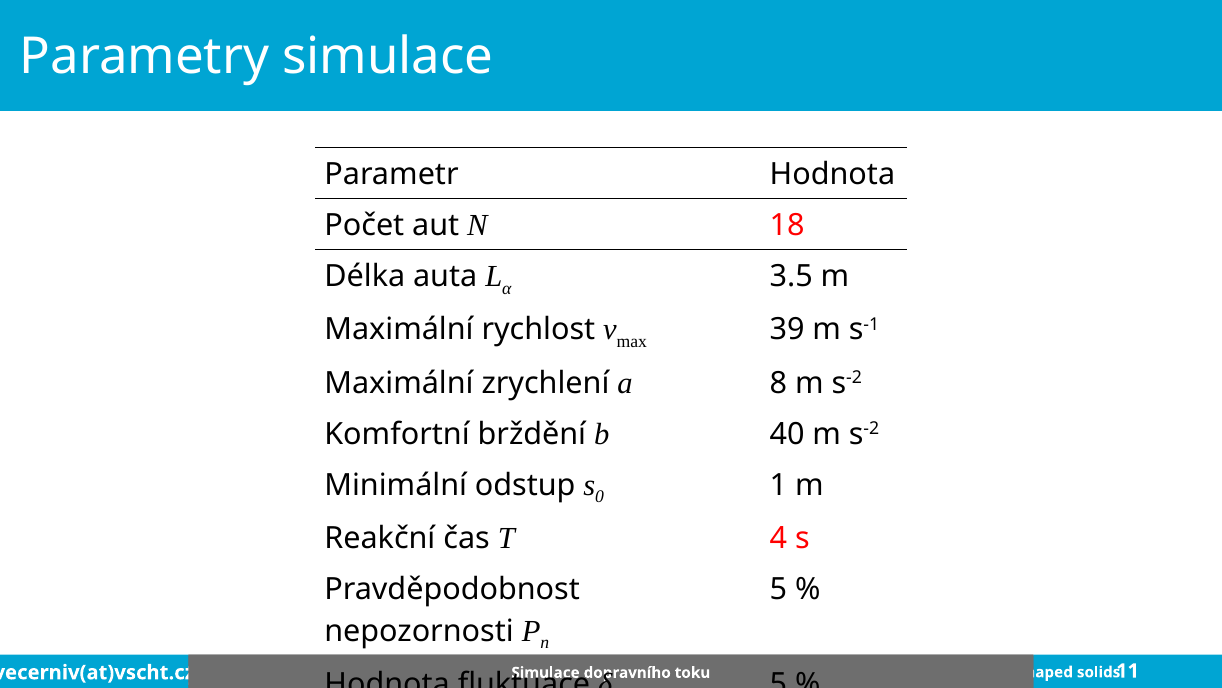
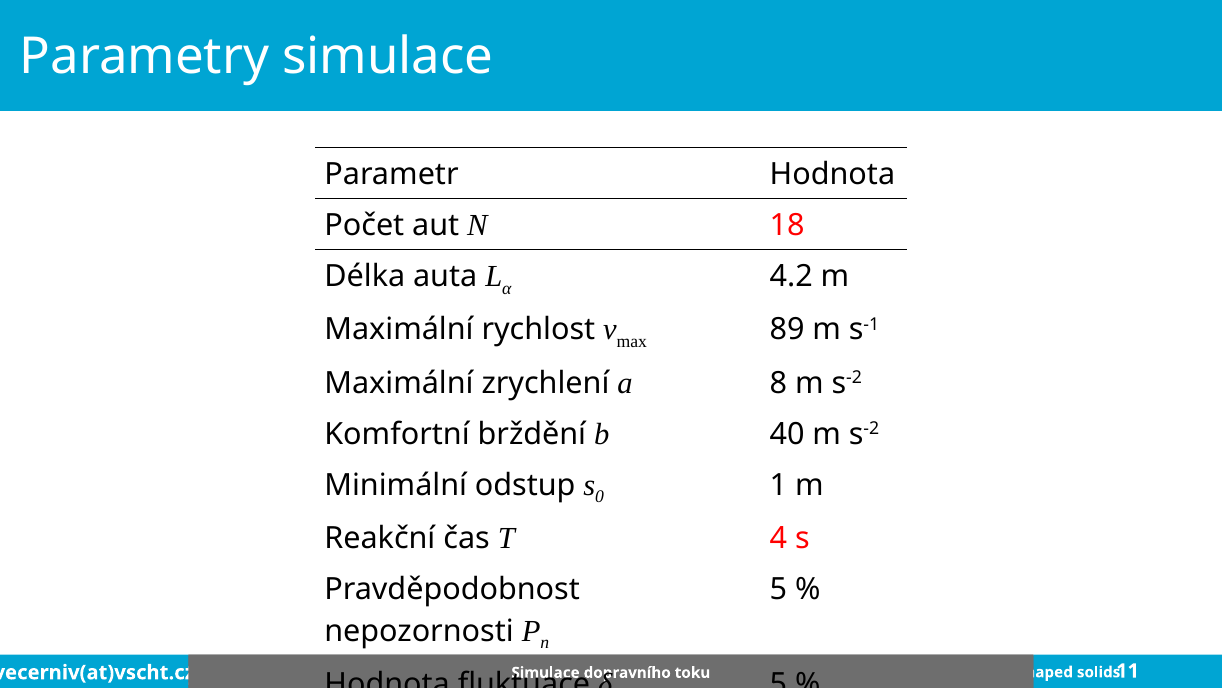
3.5: 3.5 -> 4.2 (791, 276)
39: 39 -> 89 (787, 329)
